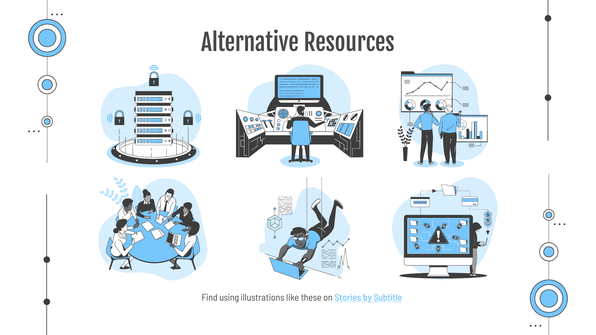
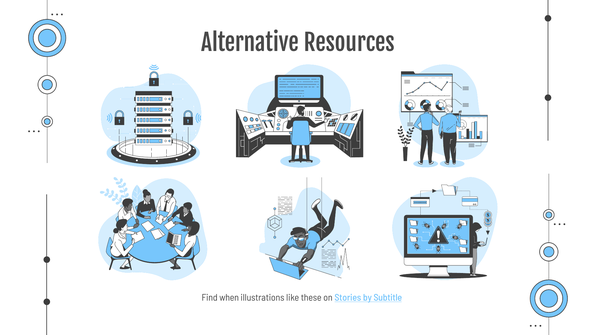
using: using -> when (229, 298)
